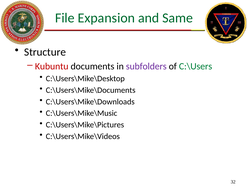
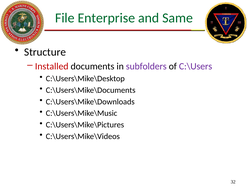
Expansion: Expansion -> Enterprise (106, 18)
Kubuntu: Kubuntu -> Installed (52, 66)
C:\Users colour: green -> purple (196, 66)
